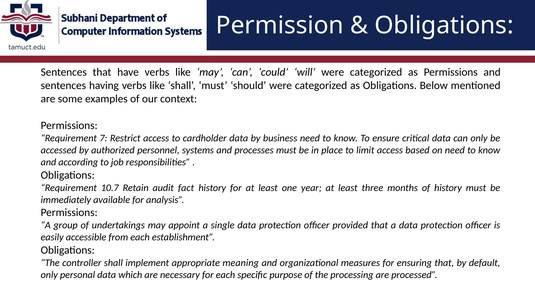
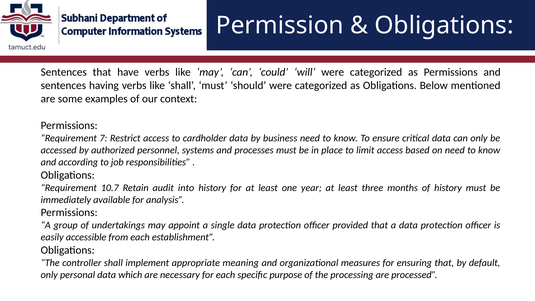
fact: fact -> into (186, 188)
